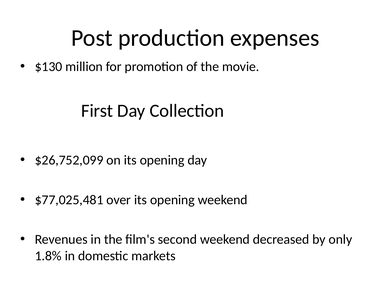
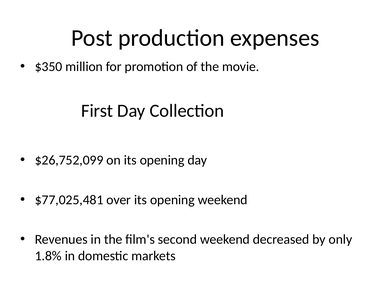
$130: $130 -> $350 (49, 66)
